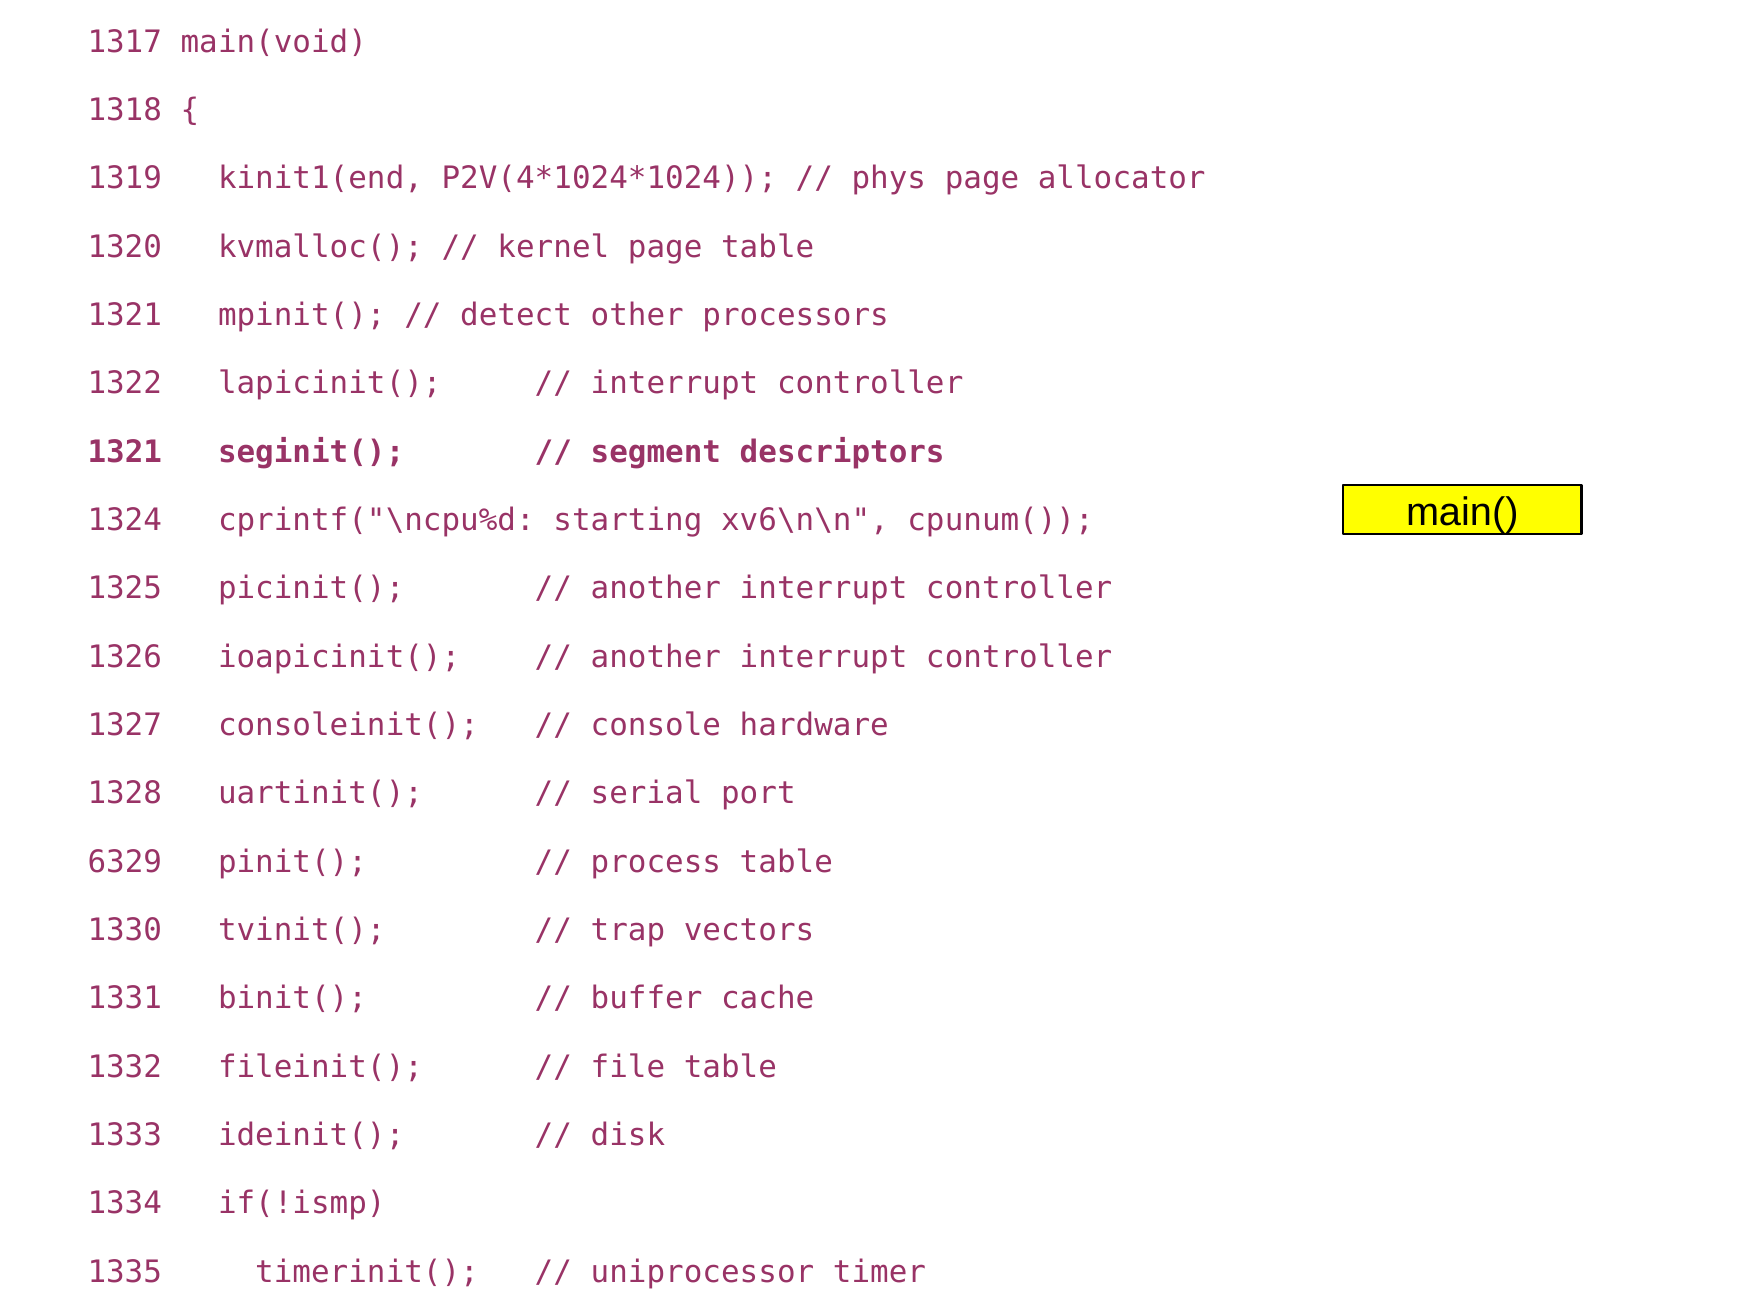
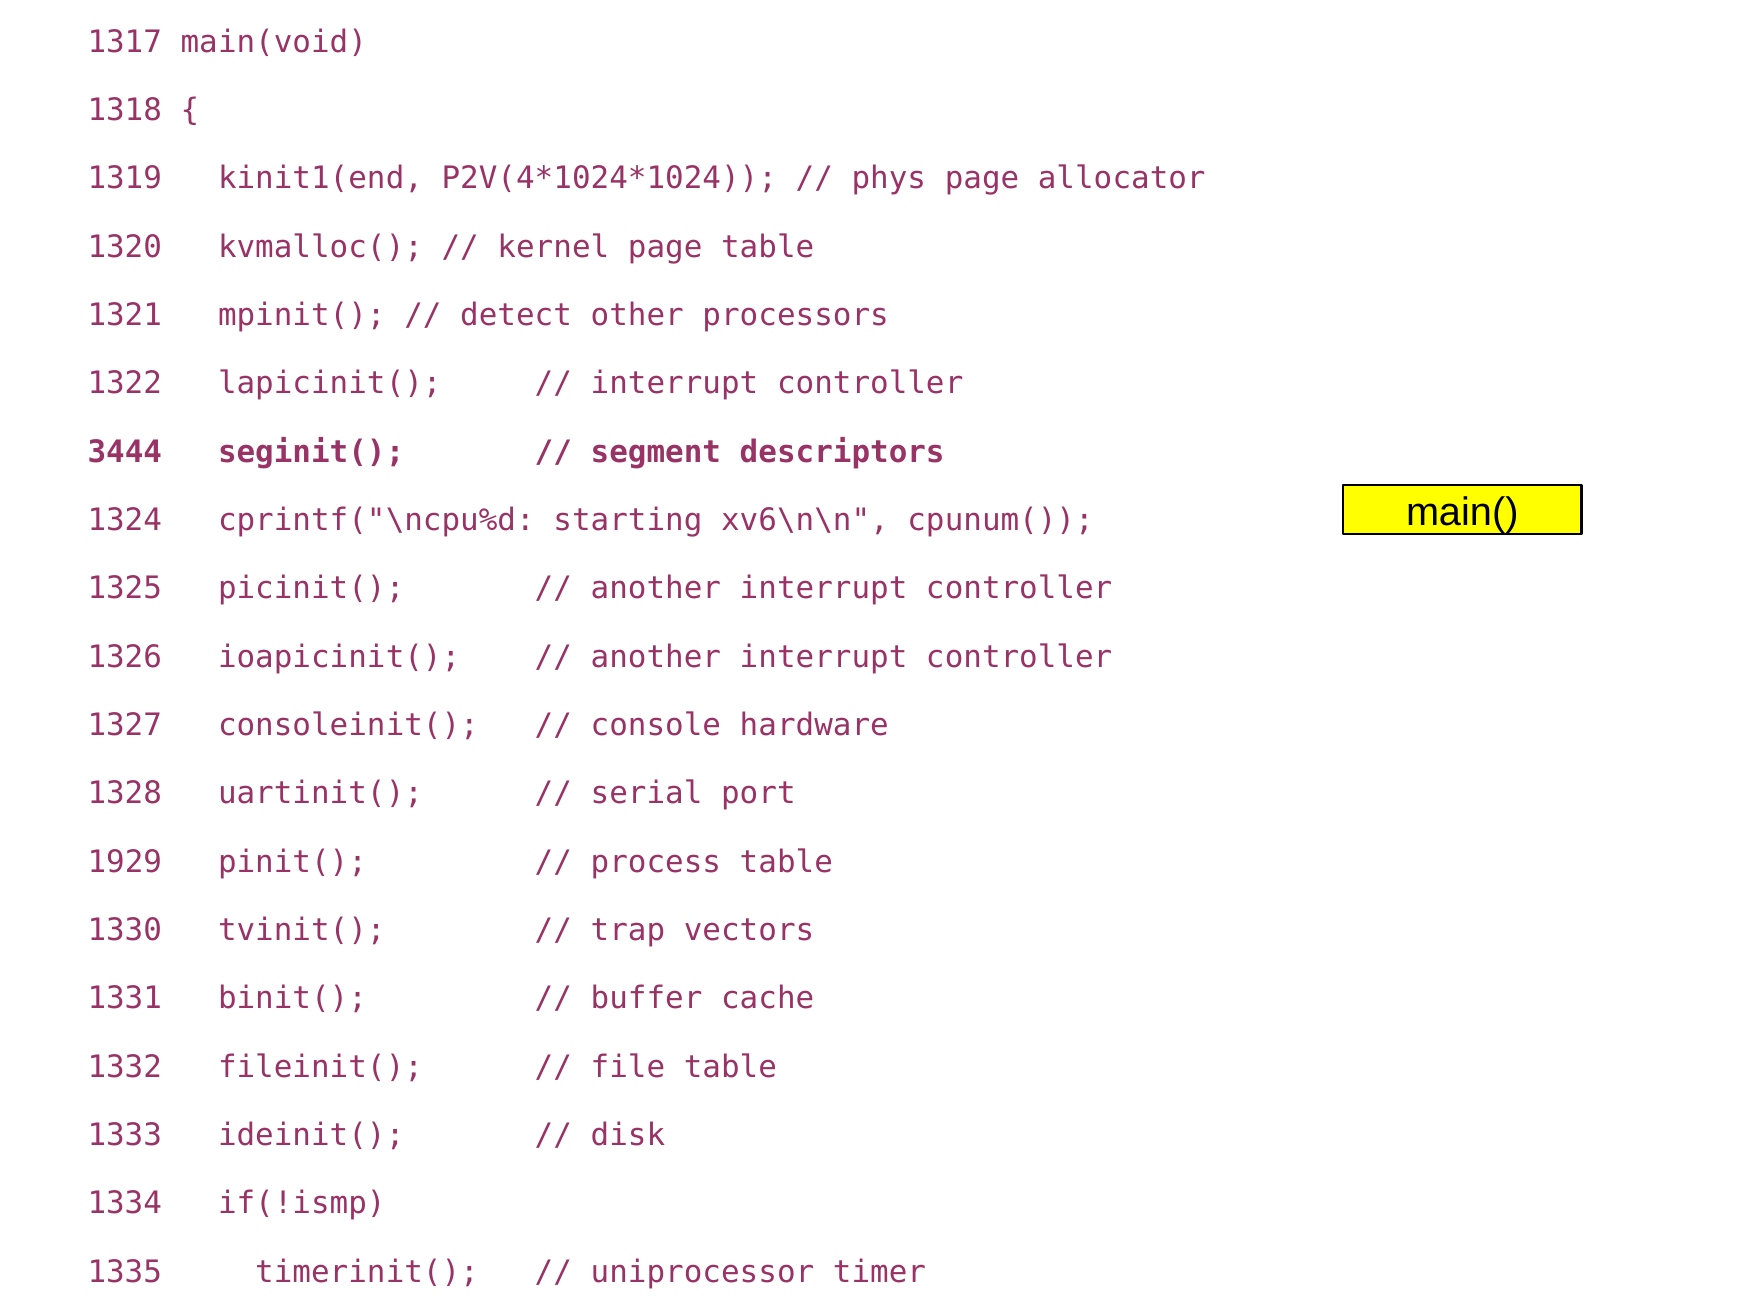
1321: 1321 -> 3444 (125, 452)
6329: 6329 -> 1929 (125, 862)
